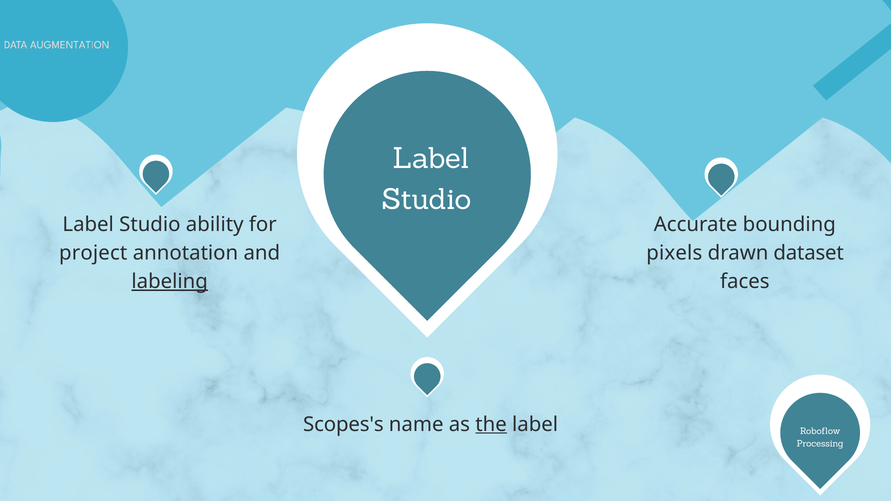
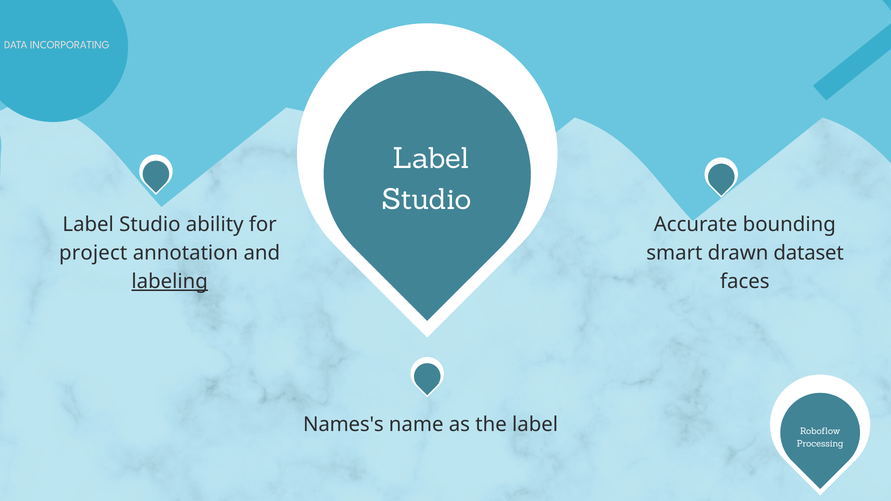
AUGMENTATION: AUGMENTATION -> INCORPORATING (70, 45)
pixels: pixels -> smart (674, 253)
Scopes's: Scopes's -> Names's (343, 425)
the underline: present -> none (491, 425)
